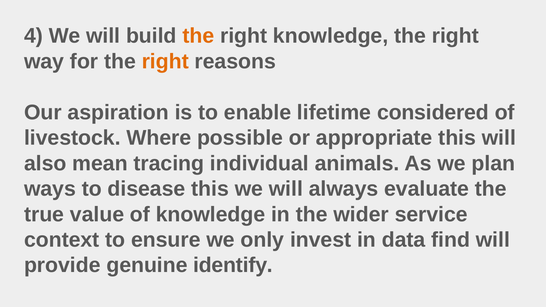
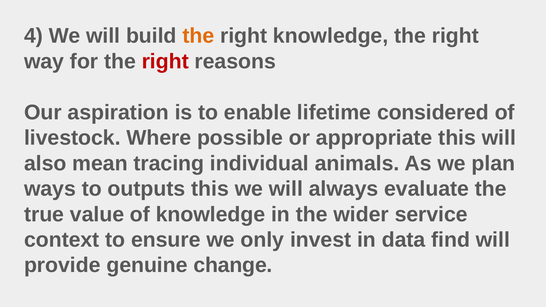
right colour: orange -> red (165, 61)
disease: disease -> outputs (146, 189)
identify: identify -> change (233, 265)
